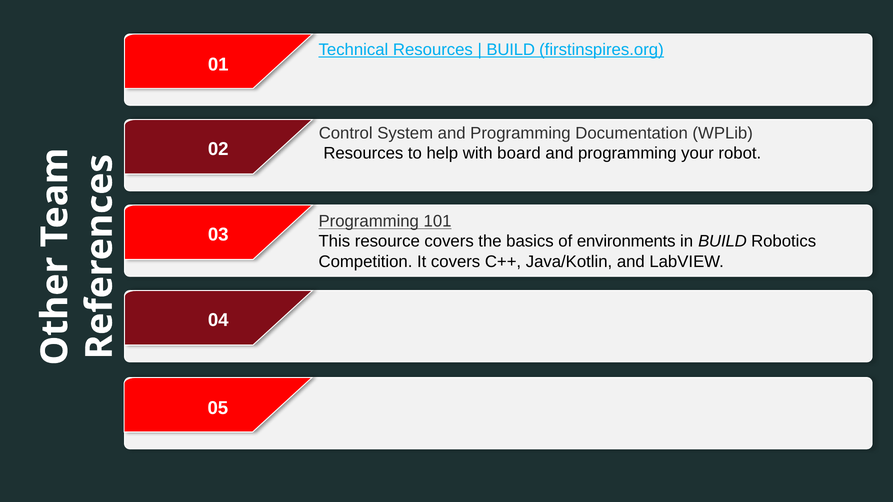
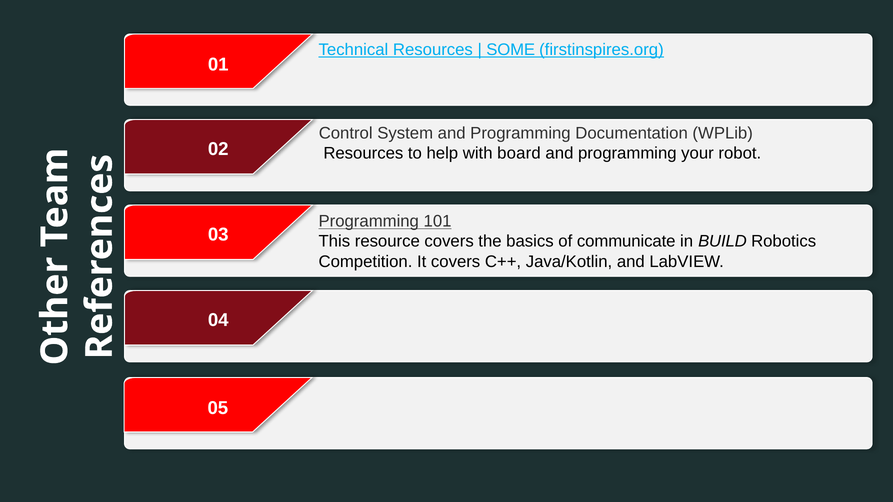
BUILD: BUILD -> SOME (511, 50)
environments: environments -> communicate (626, 242)
